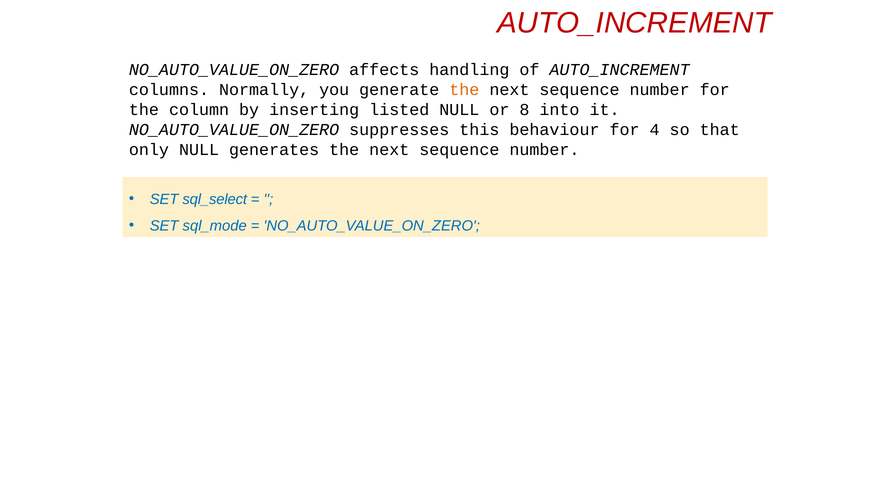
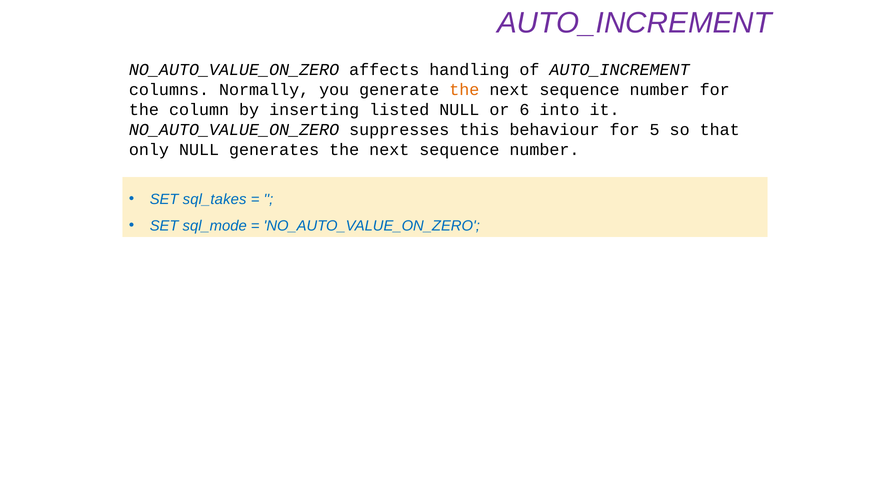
AUTO_INCREMENT colour: red -> purple (635, 23)
8: 8 -> 6 (524, 110)
4: 4 -> 5 (655, 130)
sql_select: sql_select -> sql_takes (215, 199)
